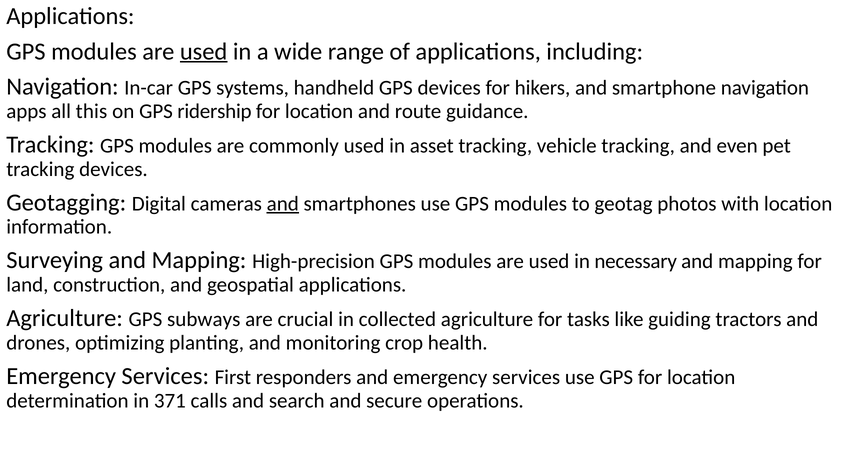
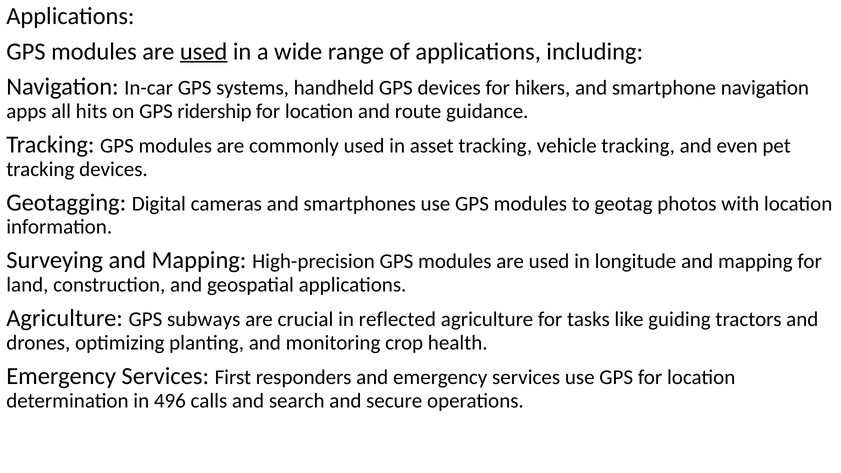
this: this -> hits (92, 111)
and underline: present -> none (283, 204)
necessary: necessary -> longitude (636, 262)
collected: collected -> reflected (397, 319)
371: 371 -> 496 (170, 401)
